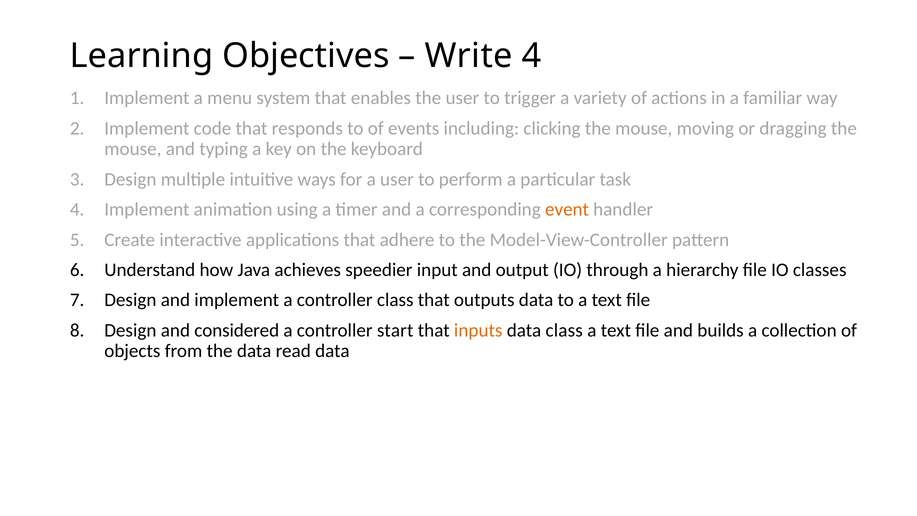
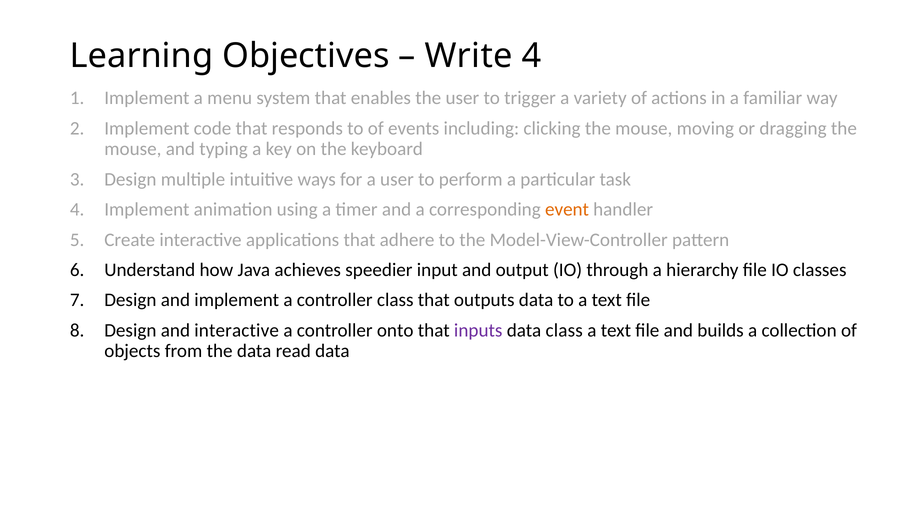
and considered: considered -> interactive (237, 330)
start: start -> onto (395, 330)
inputs colour: orange -> purple (478, 330)
